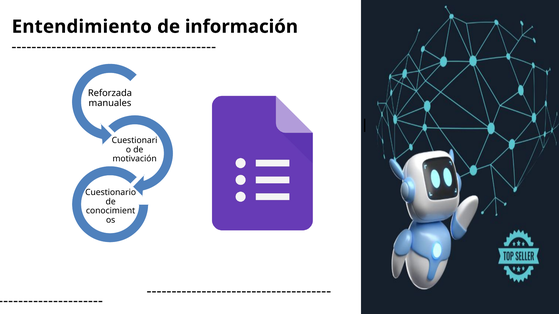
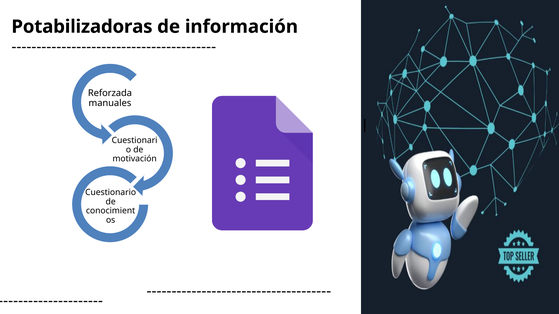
Entendimiento: Entendimiento -> Potabilizadoras (82, 27)
